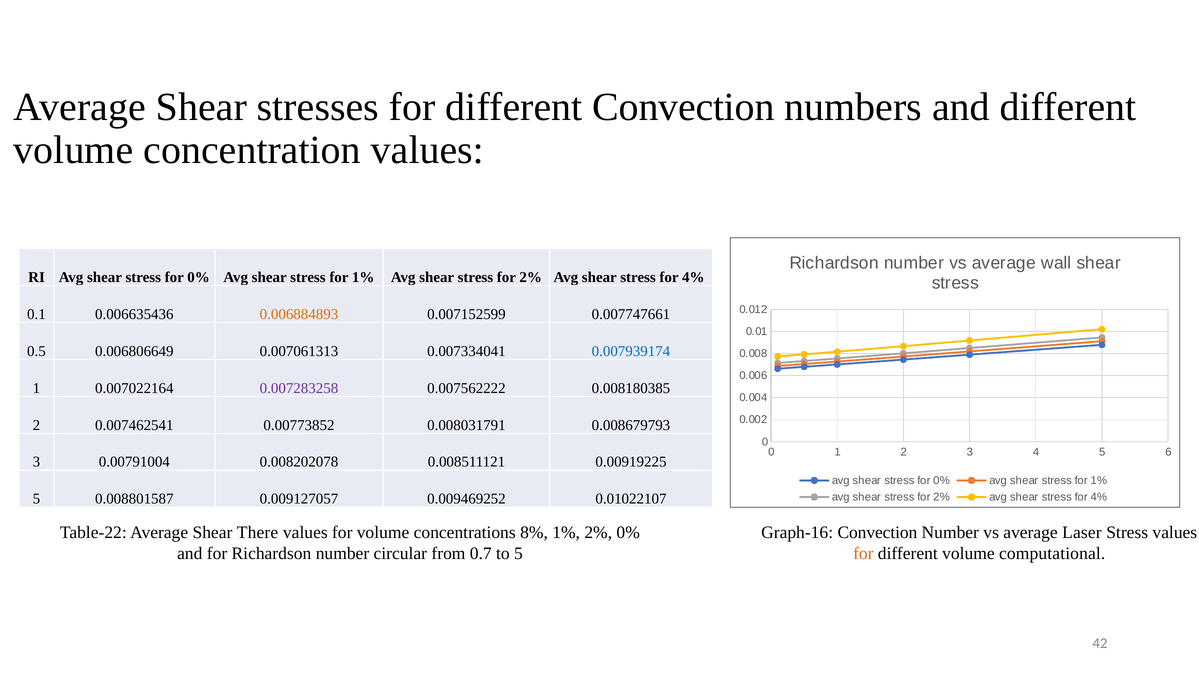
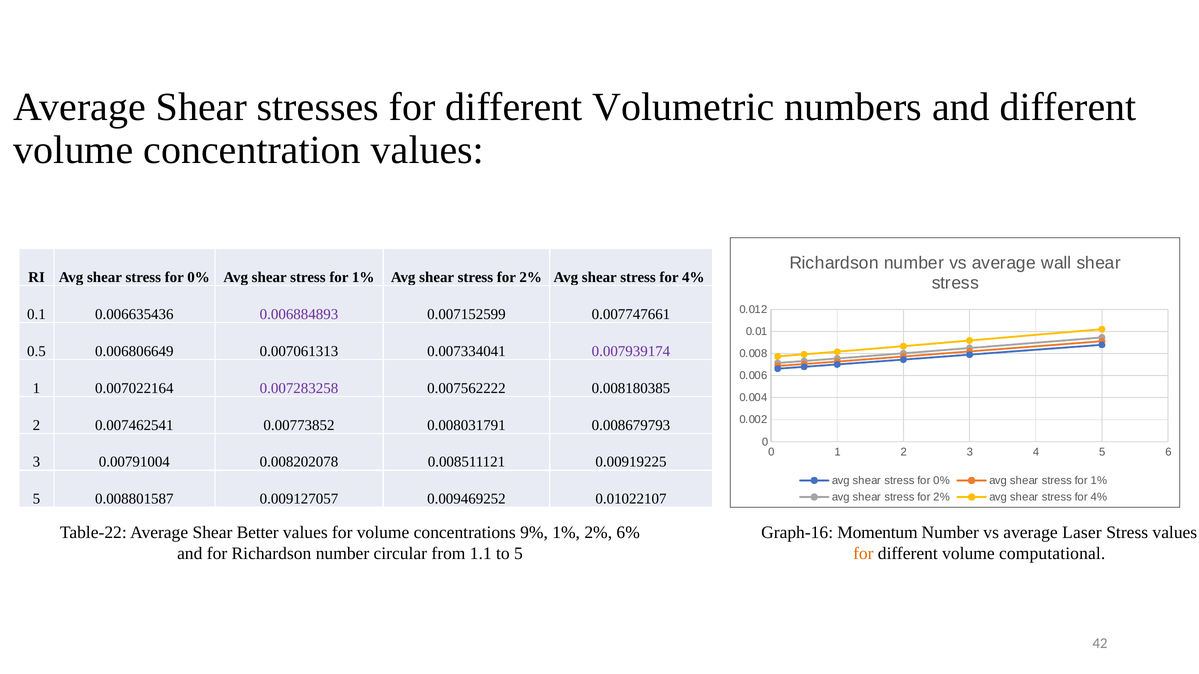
different Convection: Convection -> Volumetric (683, 107)
0.006884893 colour: orange -> purple (299, 314)
0.007939174 colour: blue -> purple (631, 351)
There: There -> Better (258, 533)
8%: 8% -> 9% (534, 533)
2% 0%: 0% -> 6% (628, 533)
Graph-16 Convection: Convection -> Momentum (877, 533)
0.7: 0.7 -> 1.1 (481, 554)
